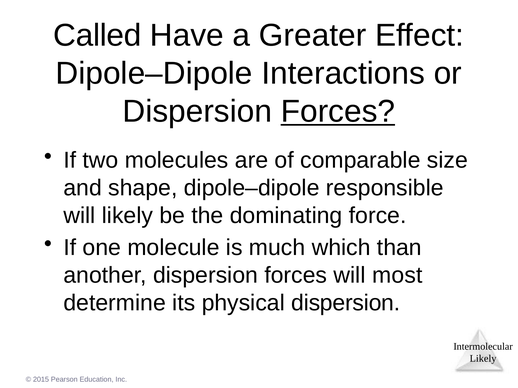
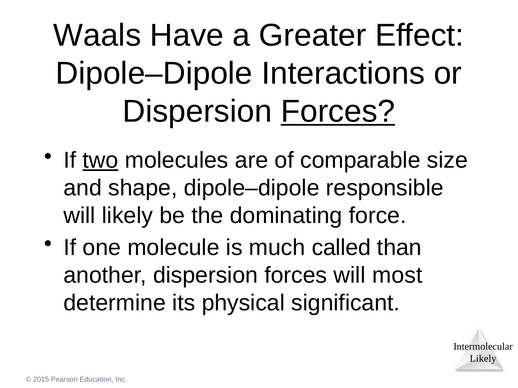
Called: Called -> Waals (97, 35)
two underline: none -> present (101, 160)
which: which -> called (341, 248)
physical dispersion: dispersion -> significant (346, 303)
